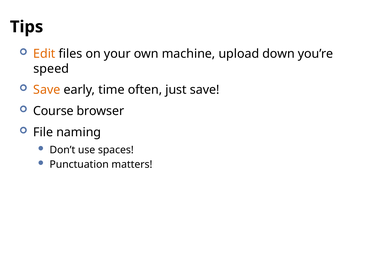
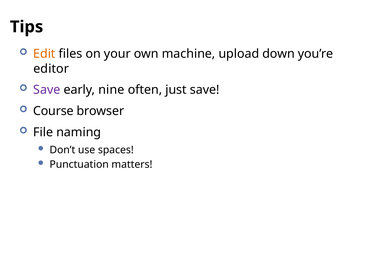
speed: speed -> editor (51, 69)
Save colour: orange -> purple (47, 90)
time: time -> nine (111, 90)
